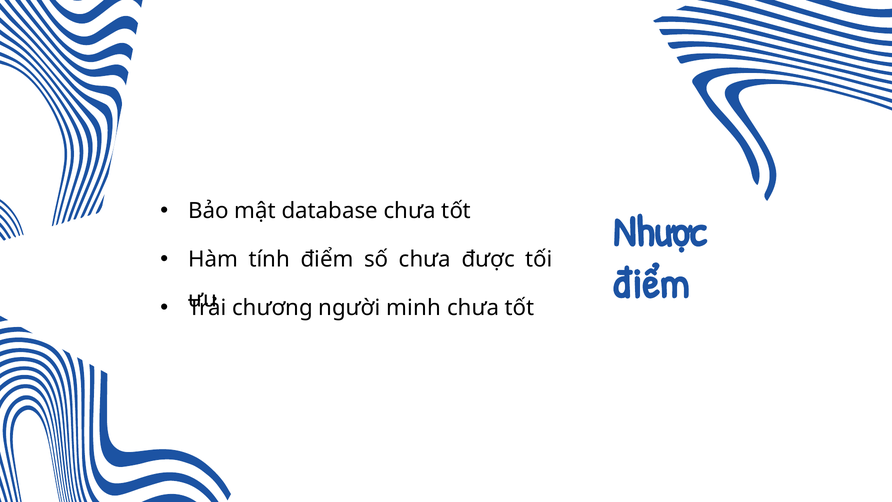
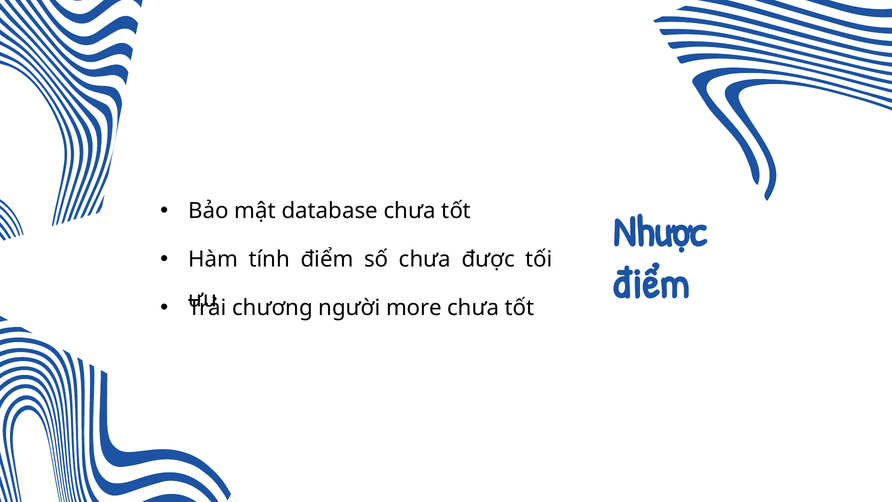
minh: minh -> more (414, 308)
